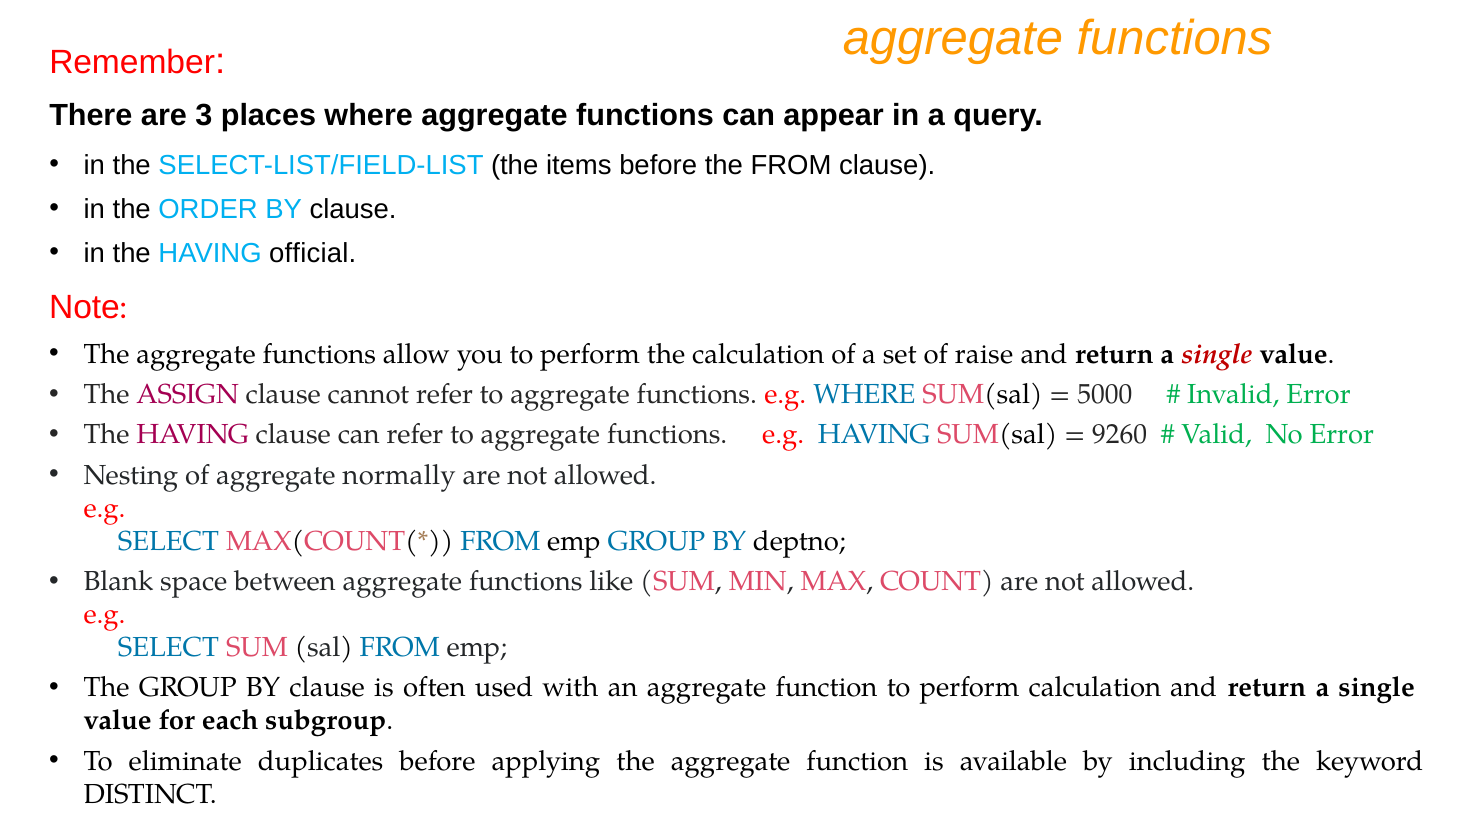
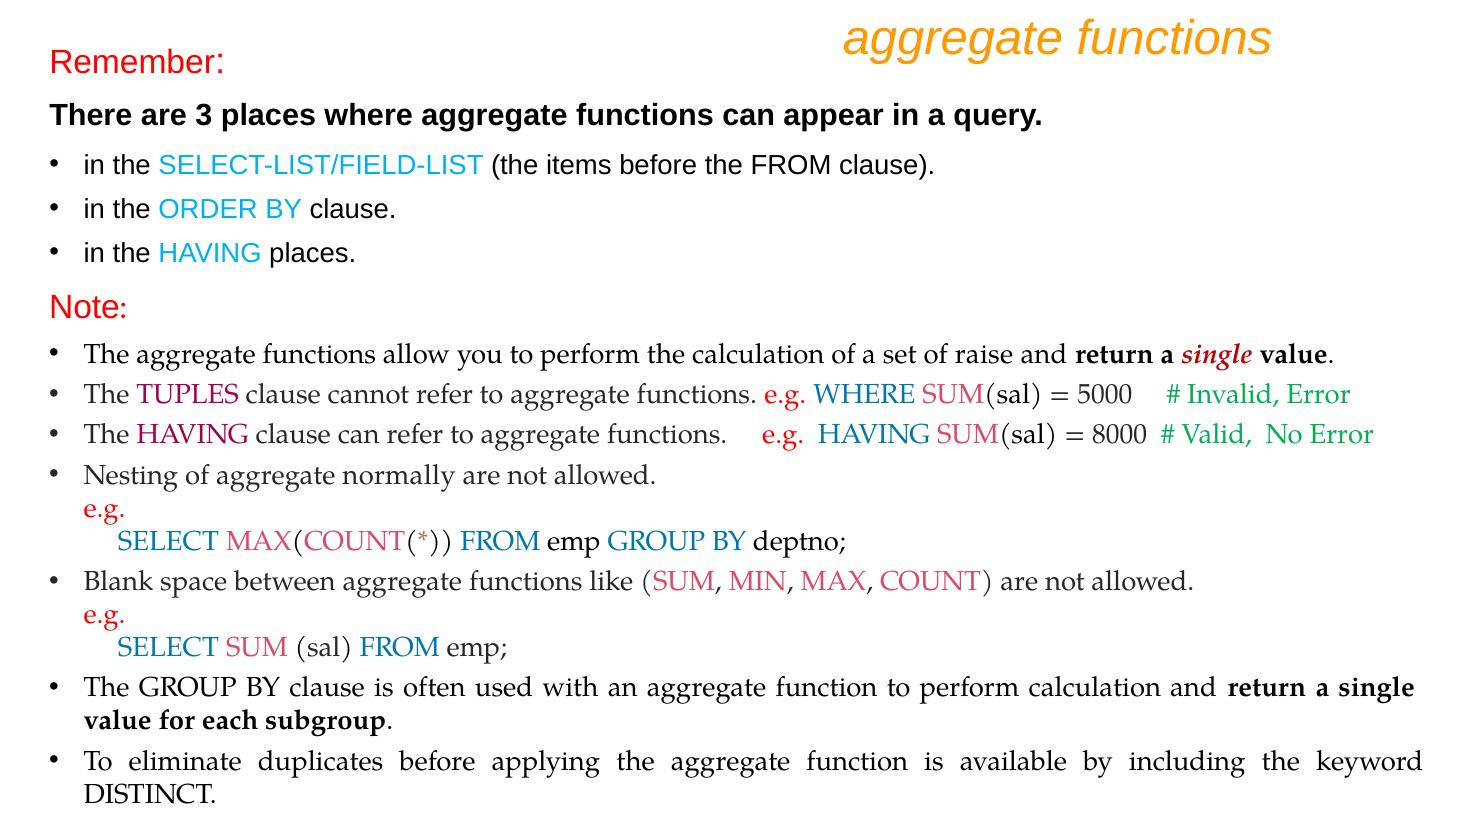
HAVING official: official -> places (313, 253)
ASSIGN: ASSIGN -> TUPLES (188, 395)
9260: 9260 -> 8000 (1120, 435)
